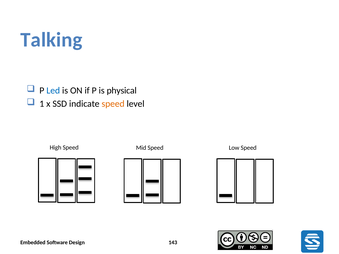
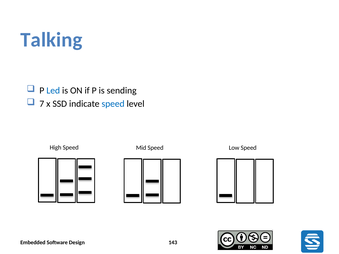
physical: physical -> sending (122, 91)
1: 1 -> 7 (42, 104)
speed colour: orange -> blue (113, 104)
